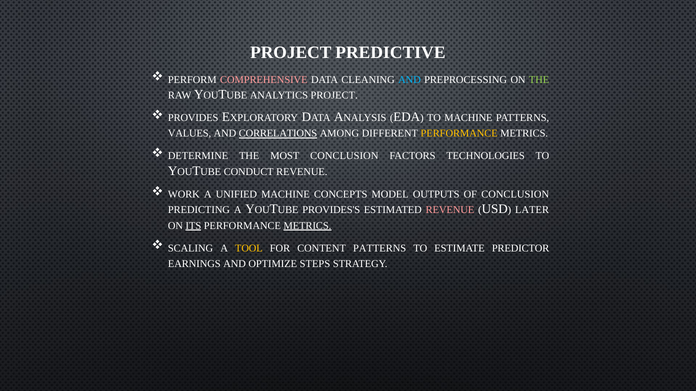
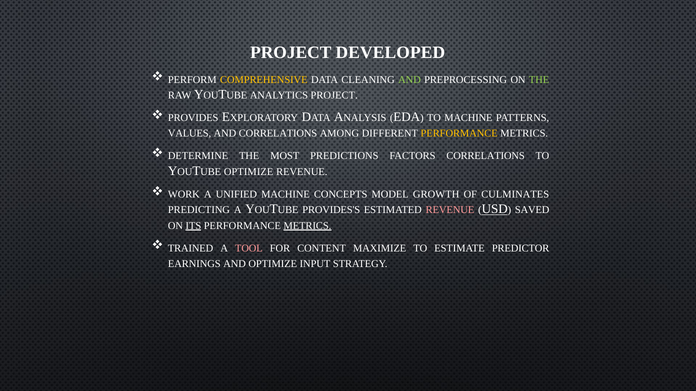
PREDICTIVE: PREDICTIVE -> DEVELOPED (390, 52)
COMPREHENSIVE colour: pink -> yellow (264, 80)
AND colour: light blue -> light green (410, 80)
CORRELATIONS underline: present -> none (278, 134)
MOST CONCLUSION: CONCLUSION -> PREDICTIONS (344, 156)
FACTORS TECHNOLOGIES: TECHNOLOGIES -> CORRELATIONS (486, 156)
CONDUCT: CONDUCT -> OPTIMIZE (249, 172)
OUTPUTS: OUTPUTS -> GROWTH (436, 195)
OF CONCLUSION: CONCLUSION -> CULMINATES (515, 195)
USD underline: none -> present (495, 209)
LATER: LATER -> SAVED (532, 210)
SCALING: SCALING -> TRAINED (191, 248)
TOOL colour: yellow -> pink (249, 248)
CONTENT PATTERNS: PATTERNS -> MAXIMIZE (380, 248)
STEPS: STEPS -> INPUT (315, 264)
